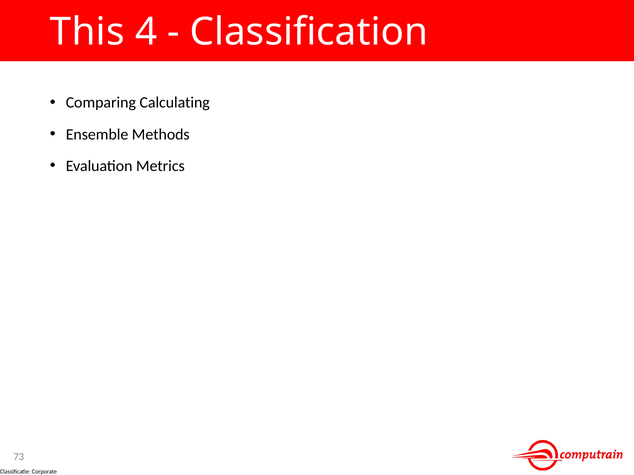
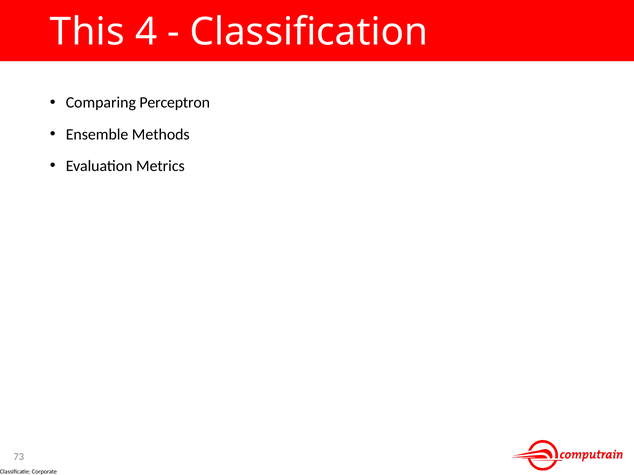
Calculating: Calculating -> Perceptron (175, 103)
